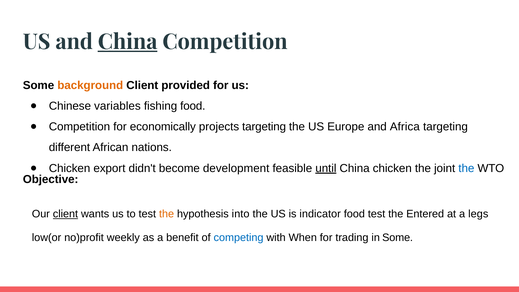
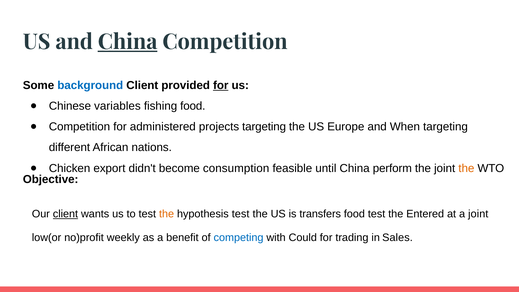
background colour: orange -> blue (90, 85)
for underline: none -> present (221, 85)
economically: economically -> administered (163, 127)
Africa: Africa -> When (405, 127)
development: development -> consumption (236, 168)
until underline: present -> none (326, 168)
China chicken: chicken -> perform (392, 168)
the colour: blue -> orange (466, 168)
hypothesis into: into -> test (241, 214)
indicator: indicator -> transfers (320, 214)
a legs: legs -> joint (478, 214)
When: When -> Could (303, 237)
in Some: Some -> Sales (397, 237)
